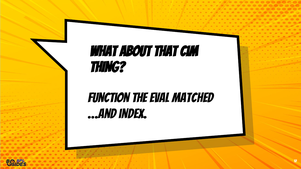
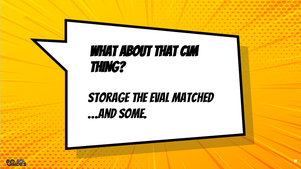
Function: Function -> Storage (108, 98)
index: index -> some (133, 114)
